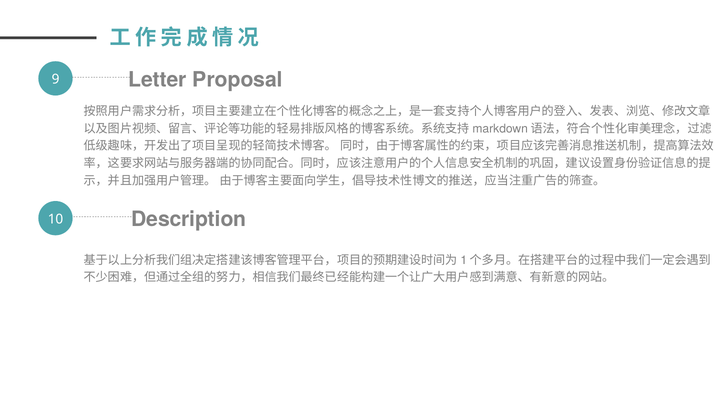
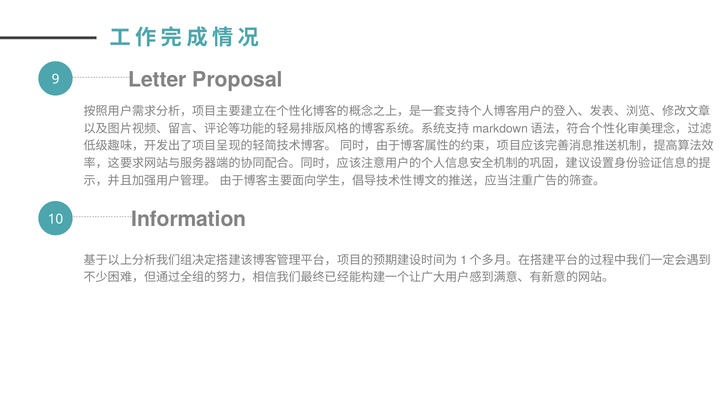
Description: Description -> Information (189, 219)
